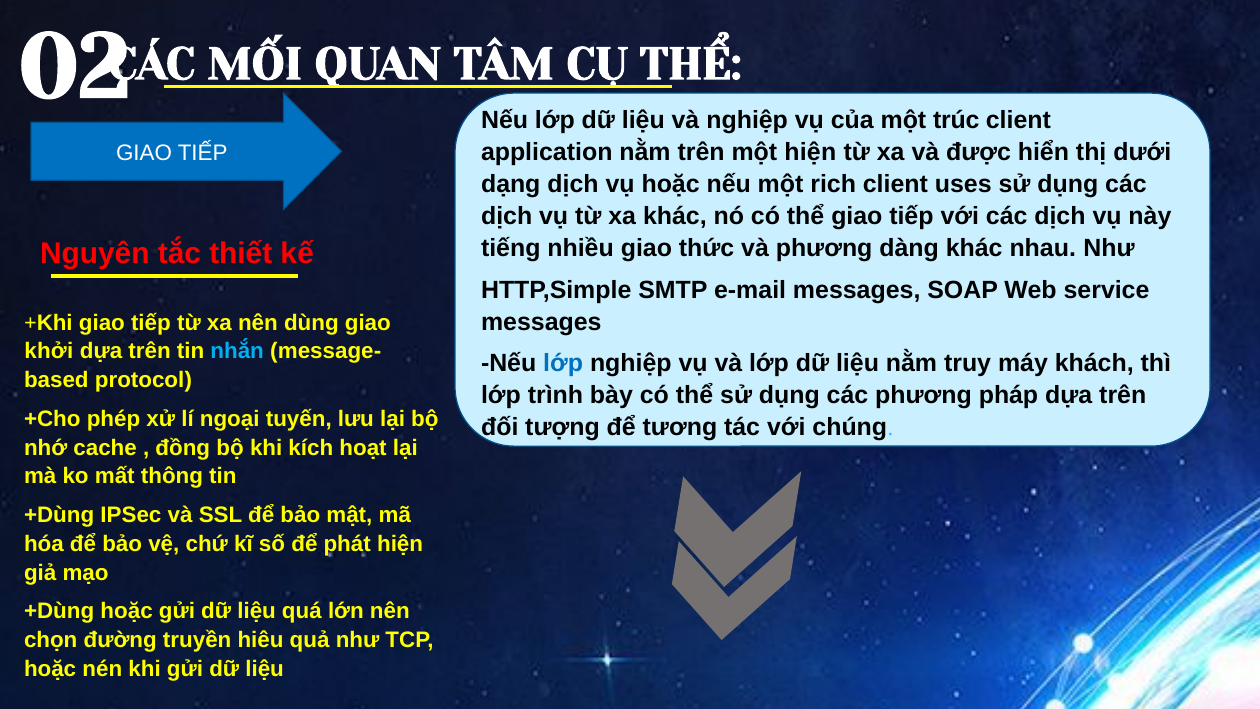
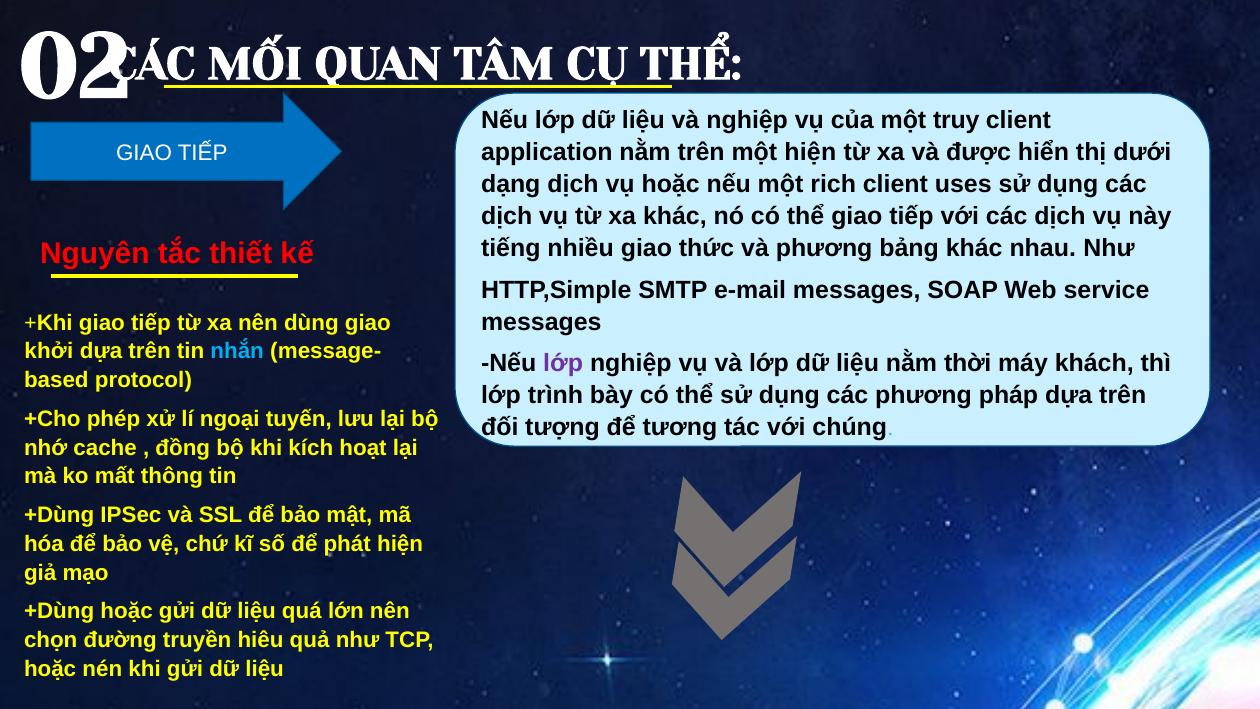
trúc: trúc -> truy (956, 120)
dàng: dàng -> bảng (909, 248)
lớp colour: blue -> purple (563, 364)
truy: truy -> thời (968, 364)
